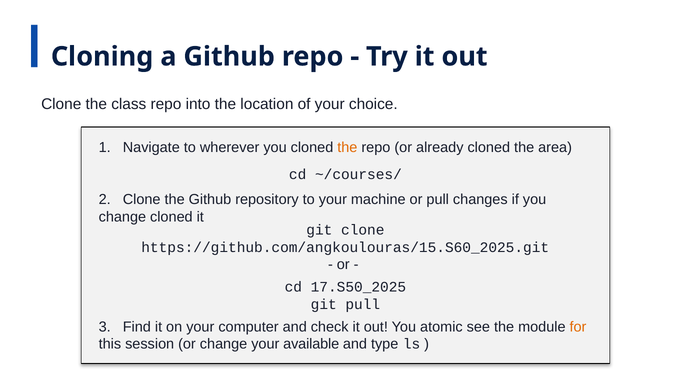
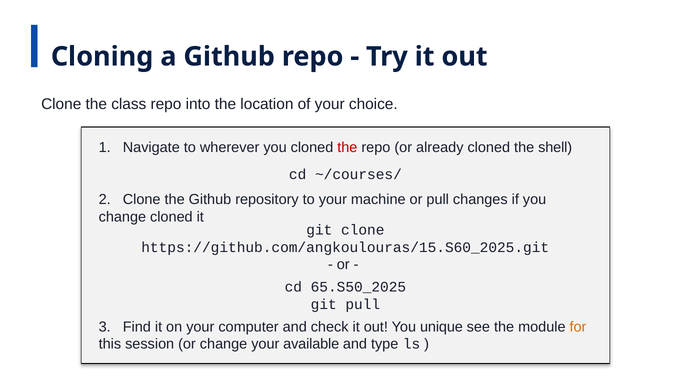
the colour: orange -> red (347, 148)
area: area -> shell (555, 148)
17.S50_2025: 17.S50_2025 -> 65.S50_2025 (358, 287)
atomic: atomic -> unique (441, 327)
